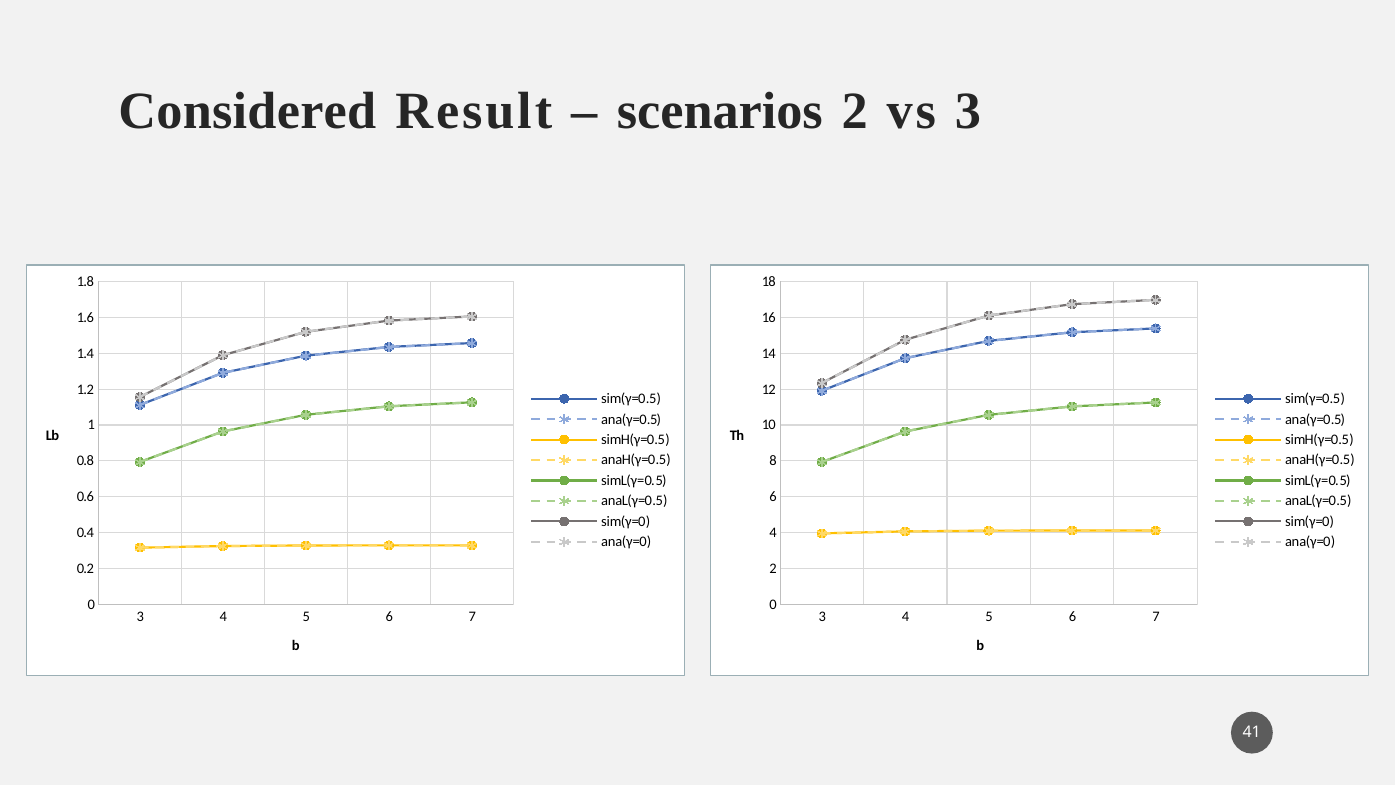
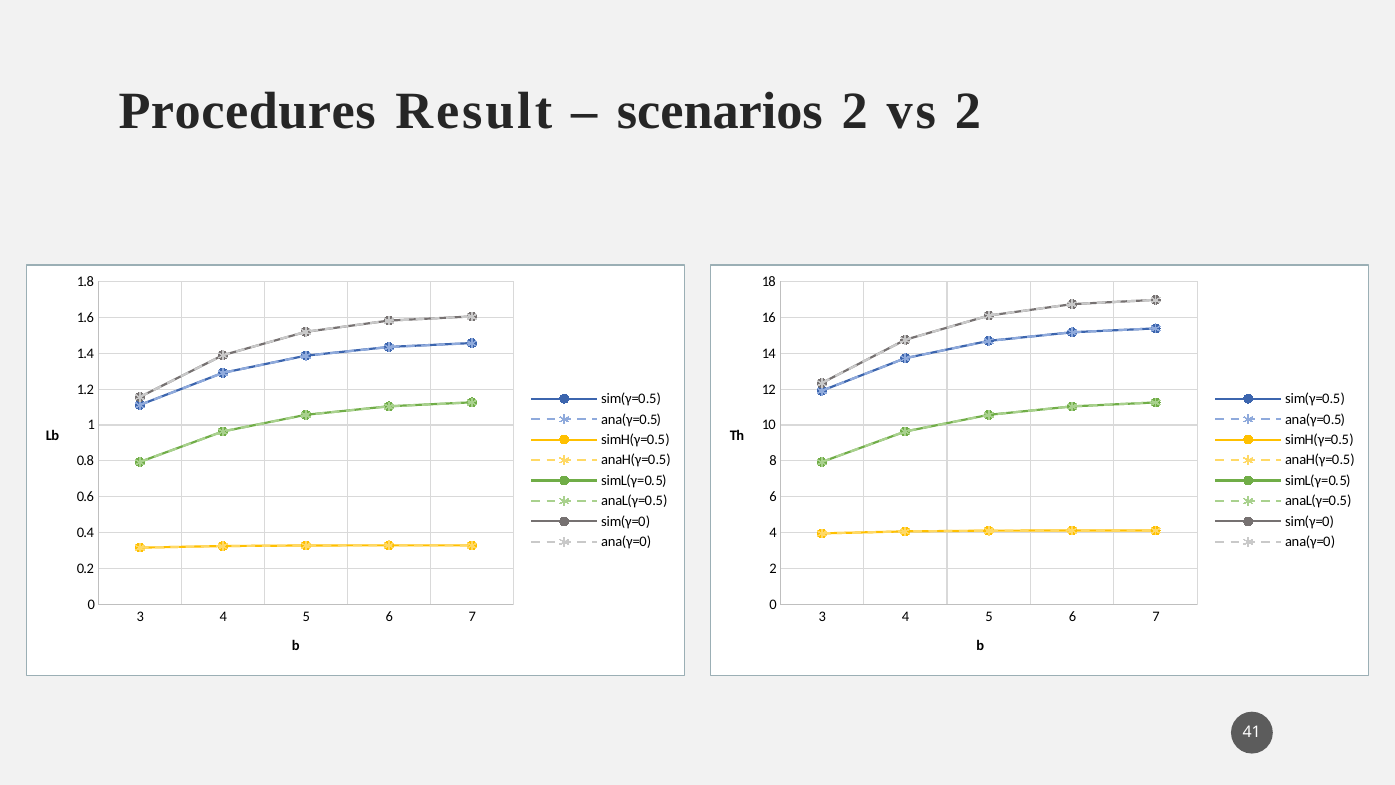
Considered: Considered -> Procedures (247, 111)
vs 3: 3 -> 2 (968, 111)
